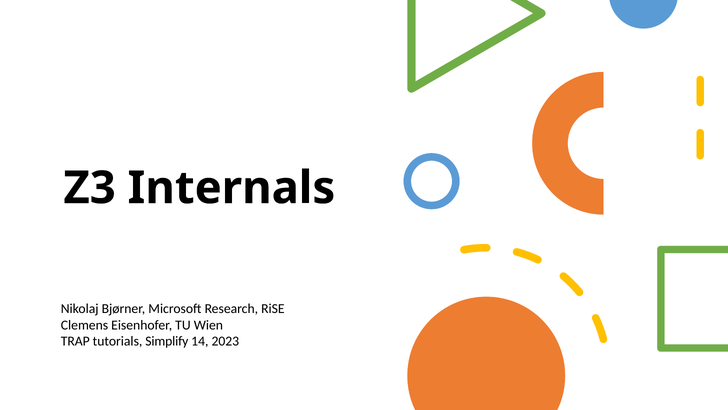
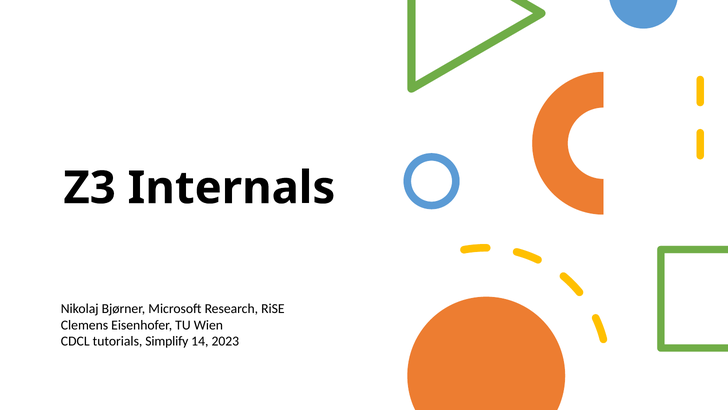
TRAP: TRAP -> CDCL (75, 341)
